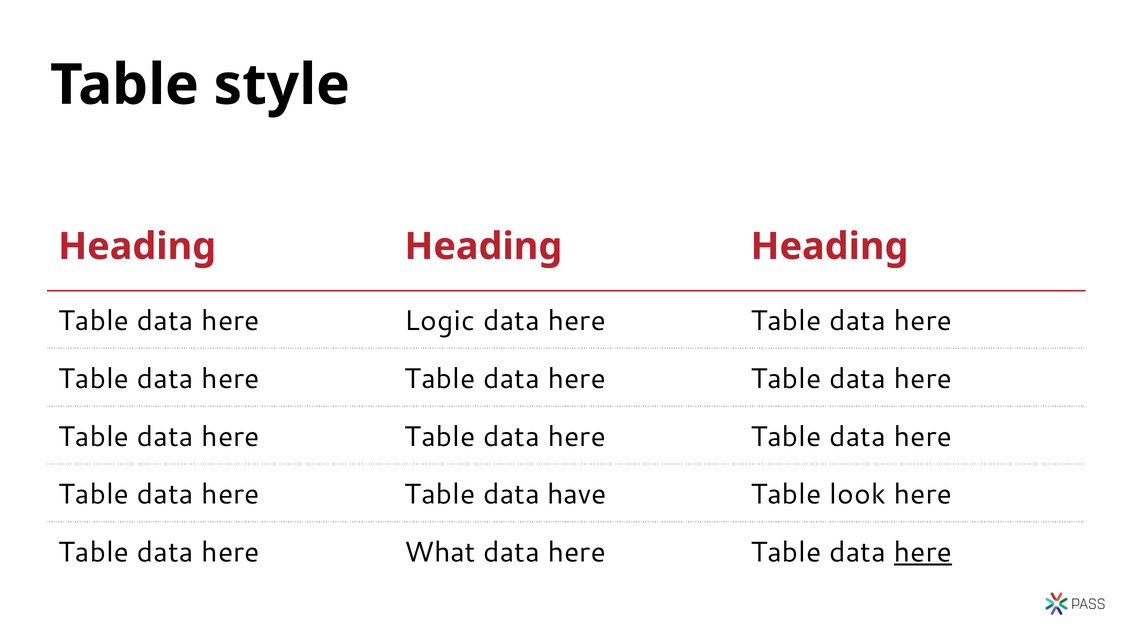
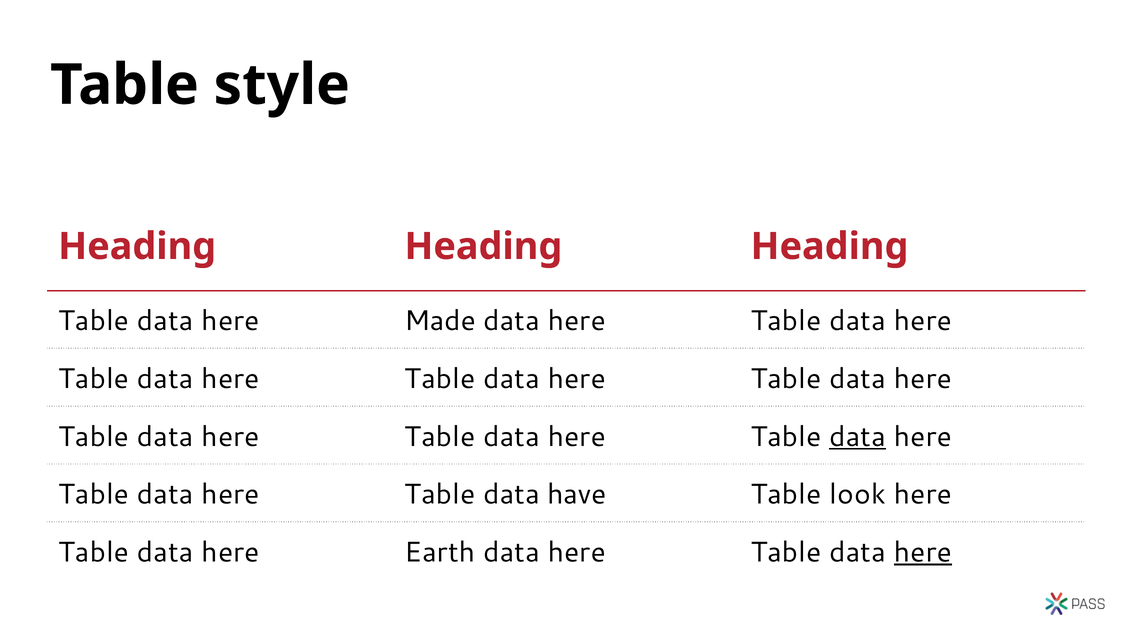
Logic: Logic -> Made (440, 321)
data underline: none -> present (858, 437)
What: What -> Earth (440, 552)
